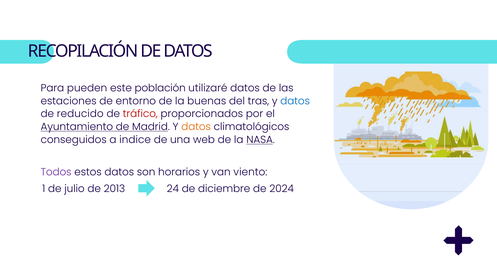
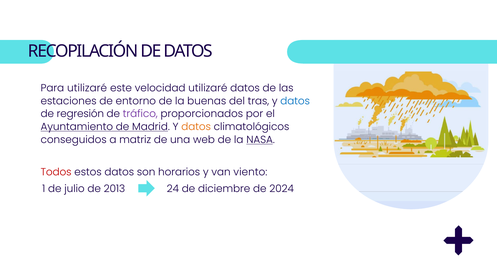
Para pueden: pueden -> utilizaré (87, 88)
población: población -> velocidad (160, 88)
reducido: reducido -> regresión (80, 114)
tráfico colour: red -> purple (140, 114)
indice: indice -> matriz (135, 140)
Todos colour: purple -> red (56, 172)
